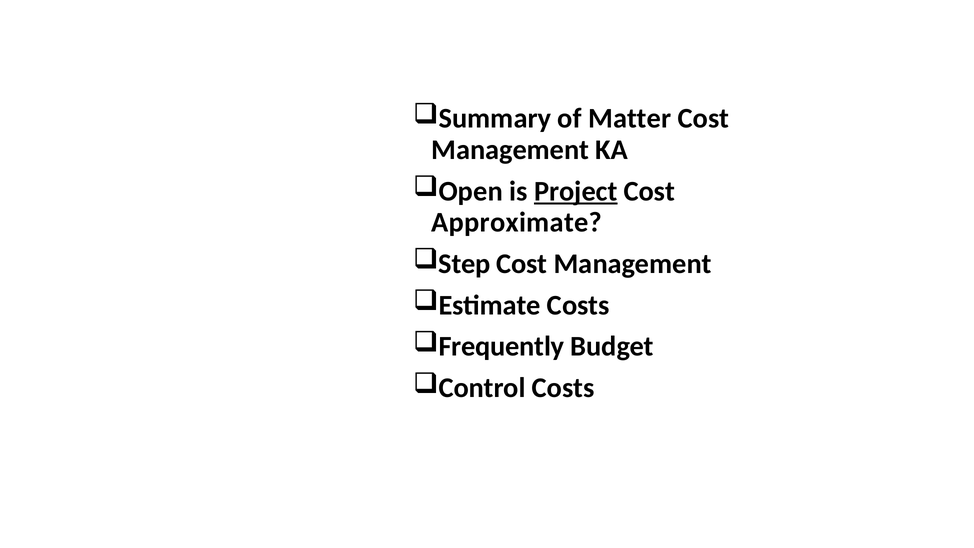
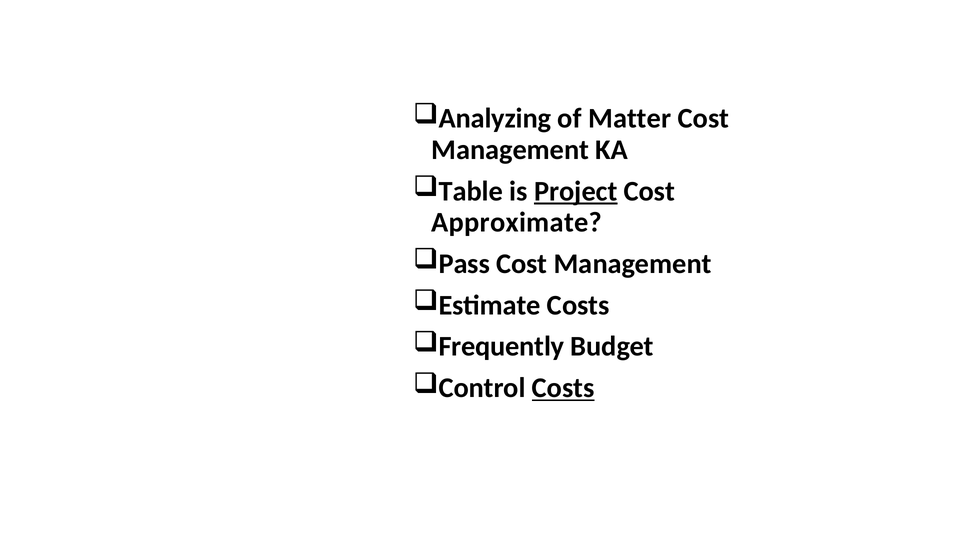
Summary: Summary -> Analyzing (495, 119)
Open: Open -> Table (471, 191)
Step: Step -> Pass (464, 264)
Costs underline: none -> present (563, 388)
